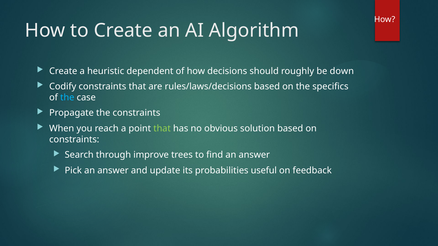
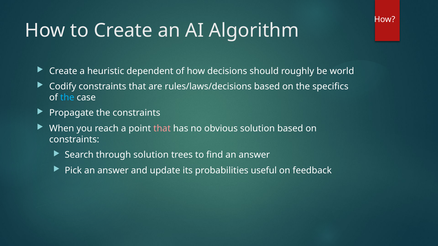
down: down -> world (342, 71)
that colour: light green -> pink (162, 129)
through improve: improve -> solution (151, 155)
